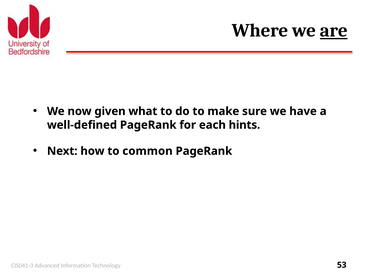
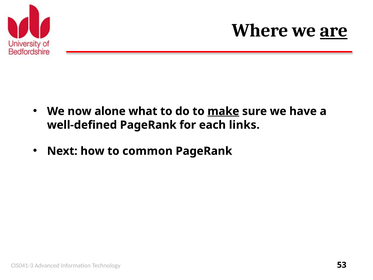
given: given -> alone (110, 111)
make underline: none -> present (223, 111)
hints: hints -> links (244, 125)
